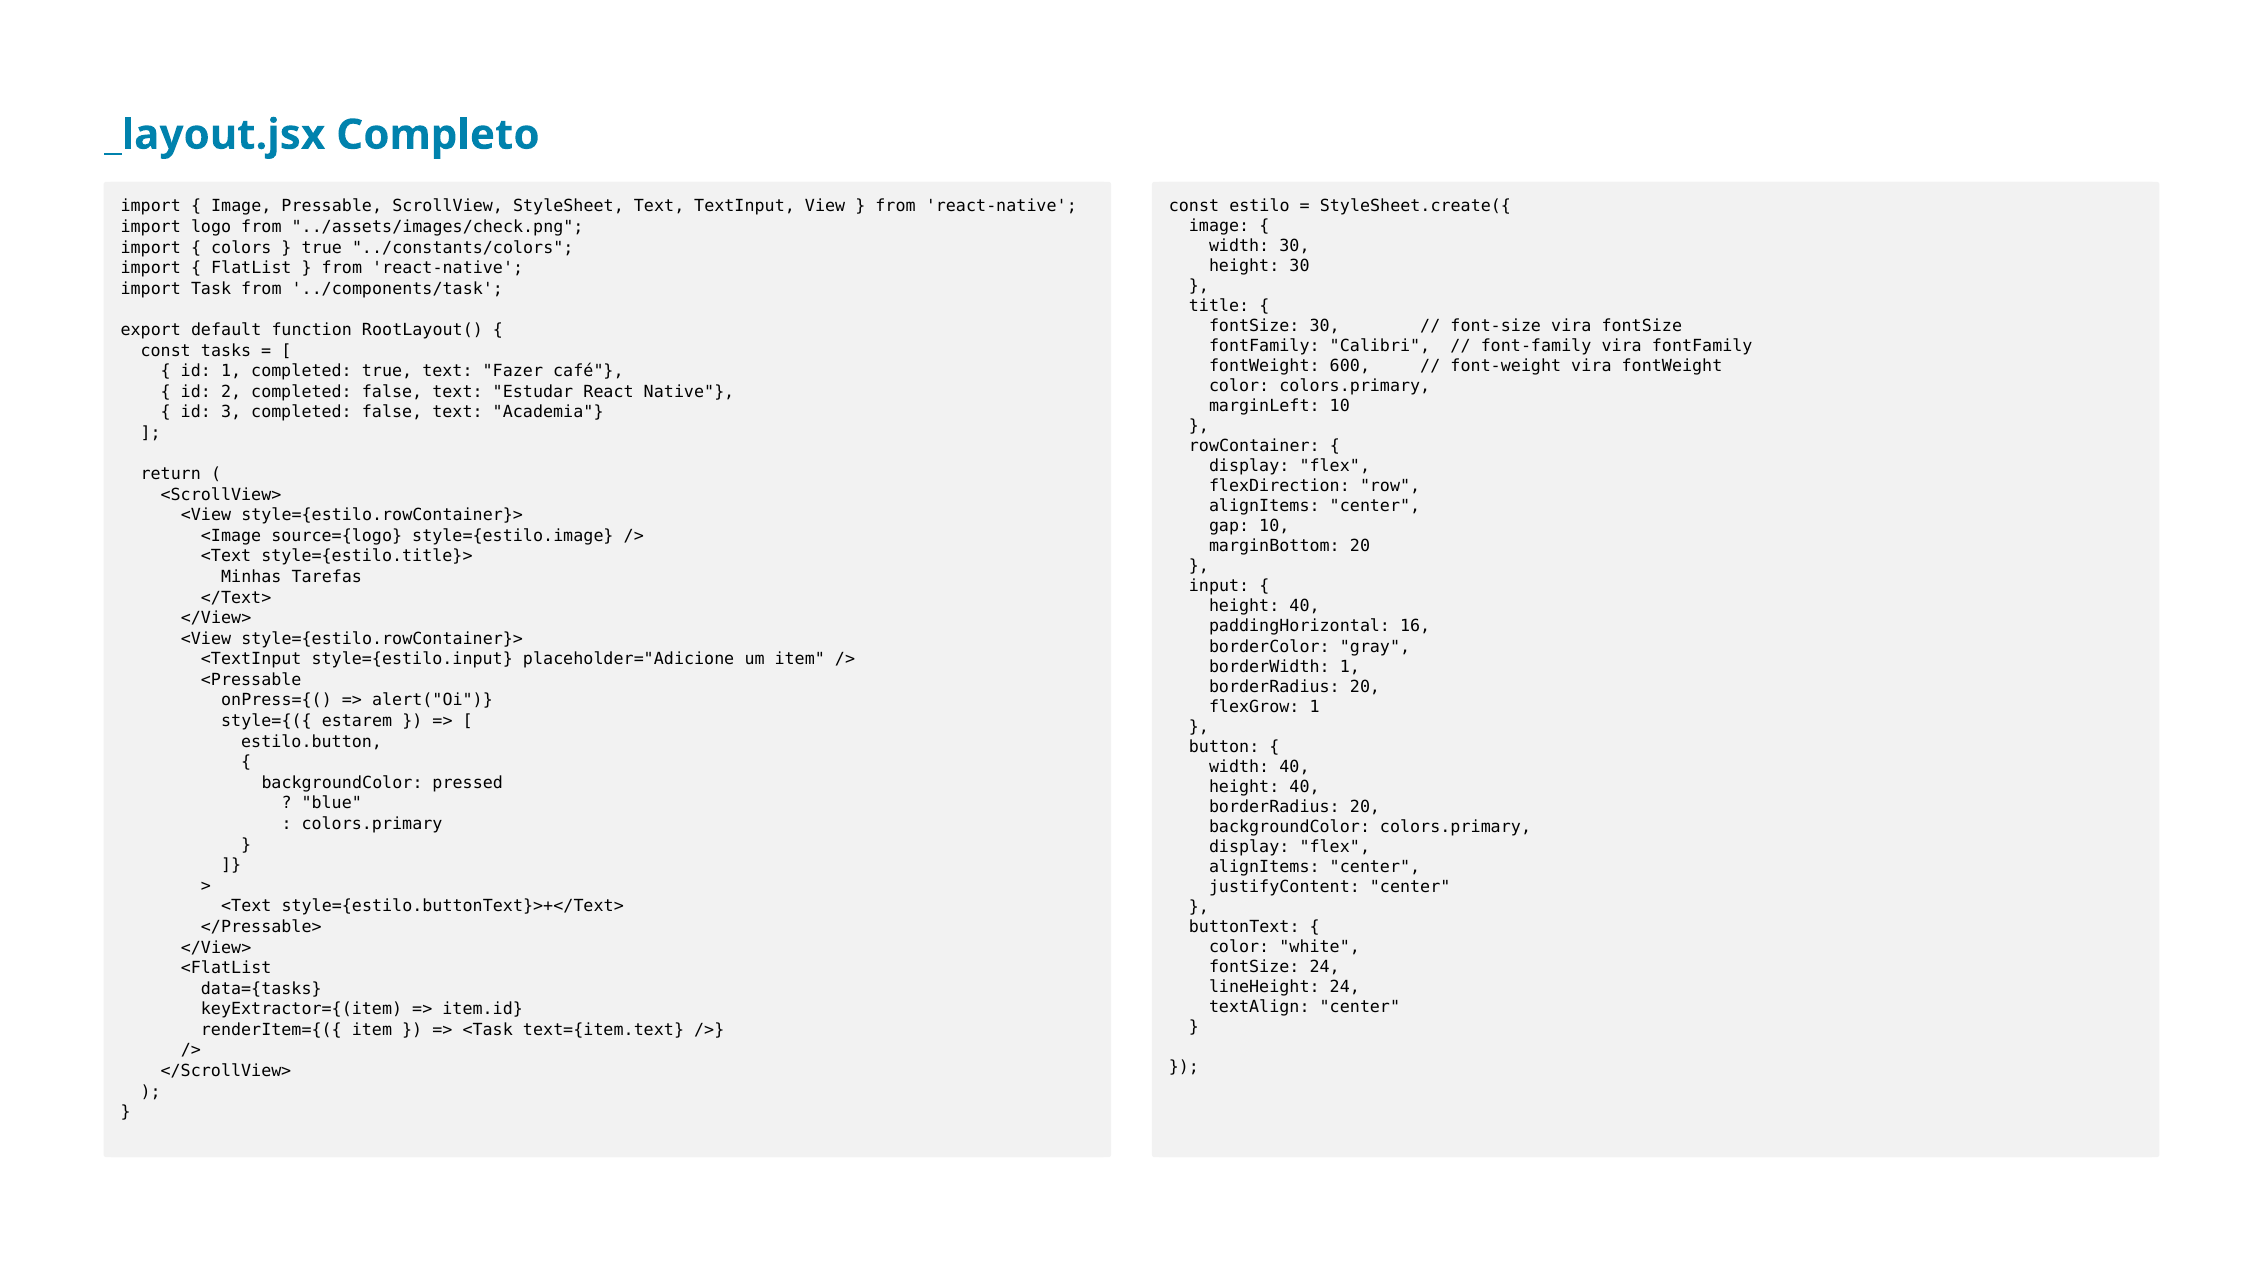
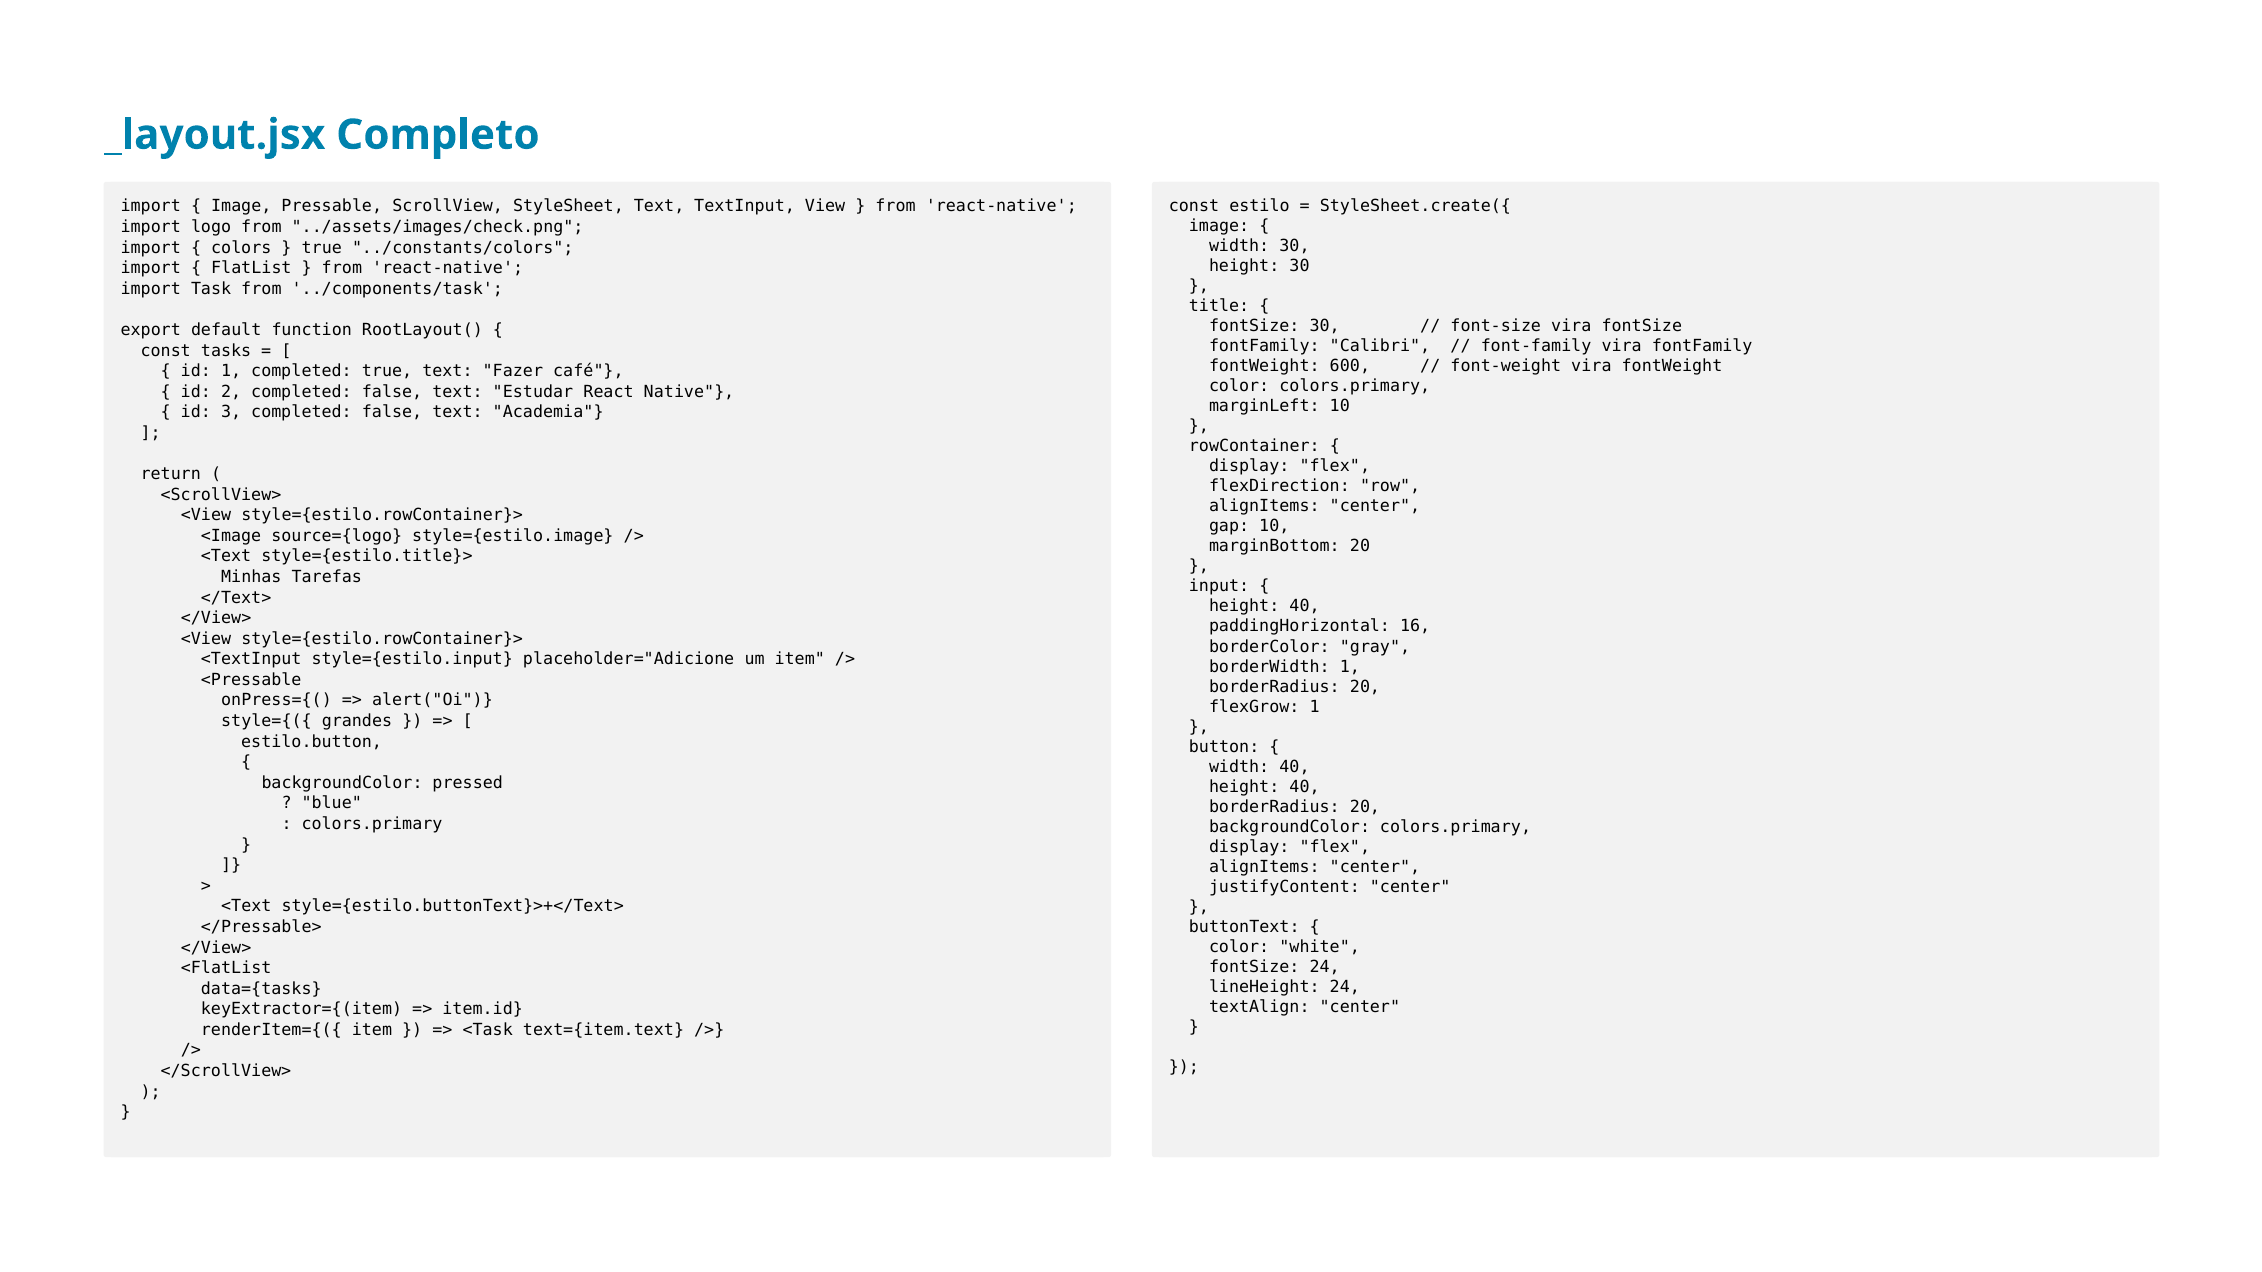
estarem: estarem -> grandes (357, 721)
